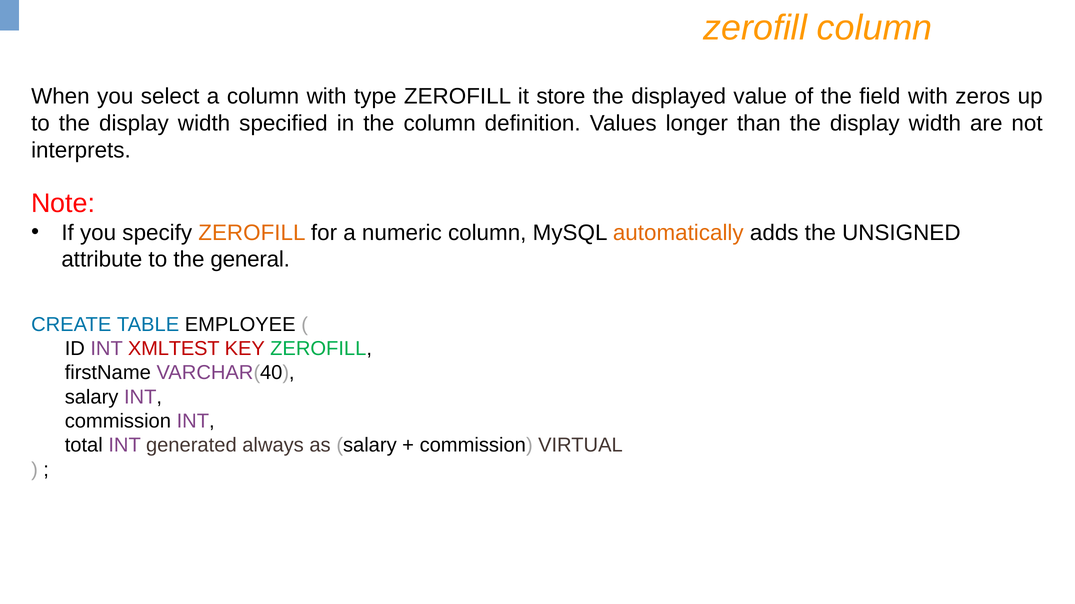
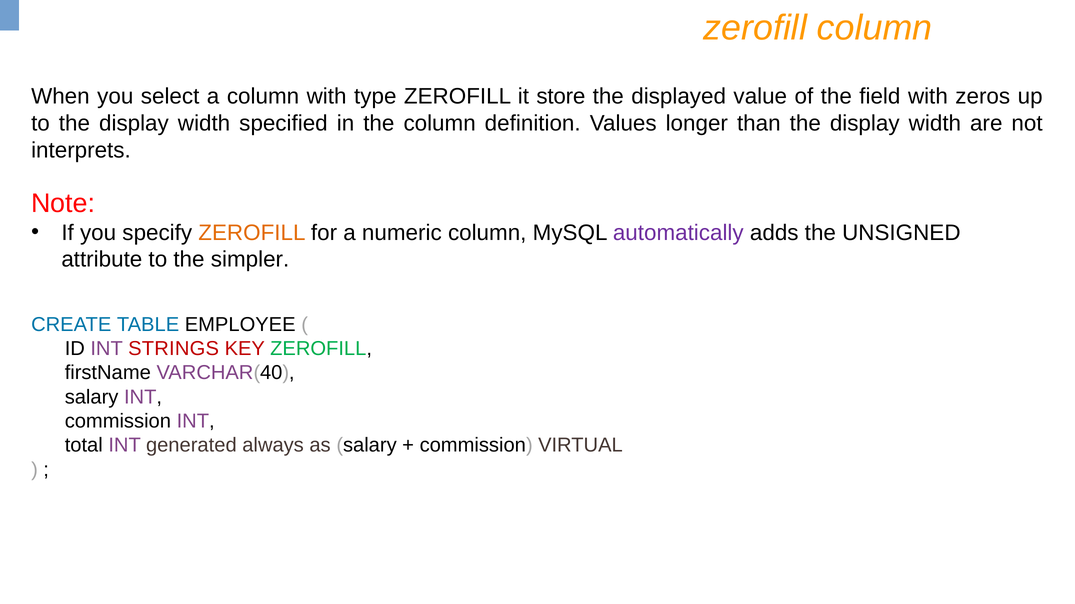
automatically colour: orange -> purple (678, 233)
general: general -> simpler (250, 260)
XMLTEST: XMLTEST -> STRINGS (174, 349)
